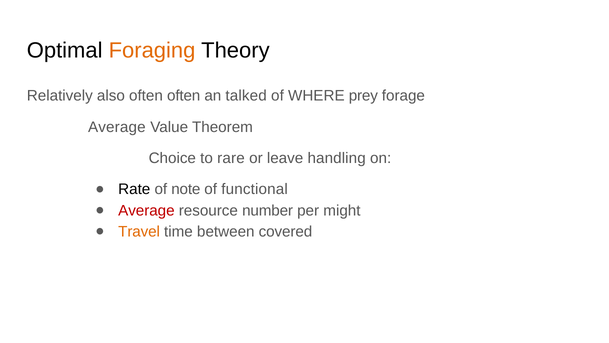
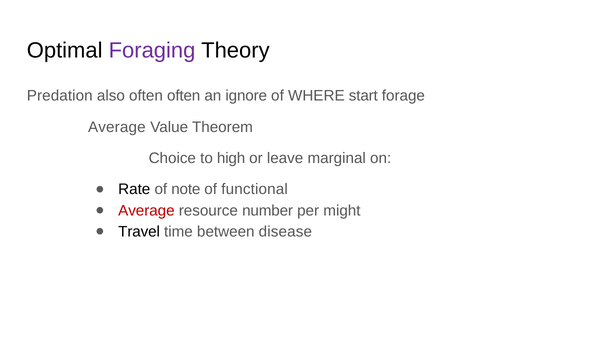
Foraging colour: orange -> purple (152, 50)
Relatively: Relatively -> Predation (60, 96)
talked: talked -> ignore (246, 96)
prey: prey -> start (363, 96)
rare: rare -> high (231, 158)
handling: handling -> marginal (337, 158)
Travel colour: orange -> black (139, 231)
covered: covered -> disease (285, 231)
